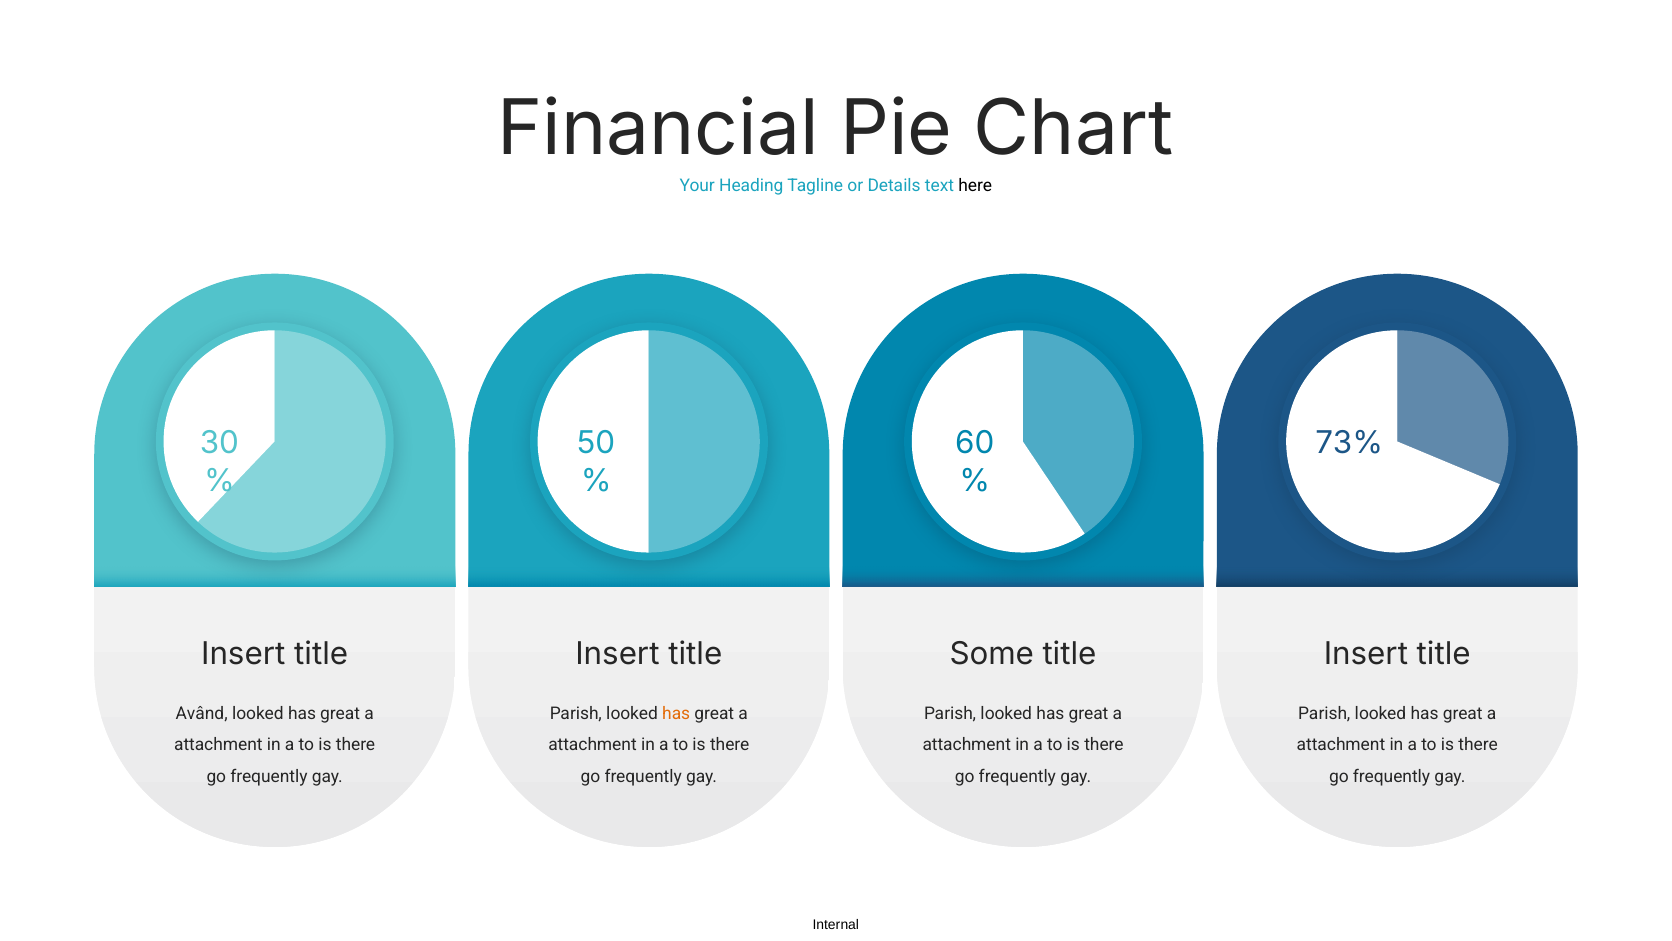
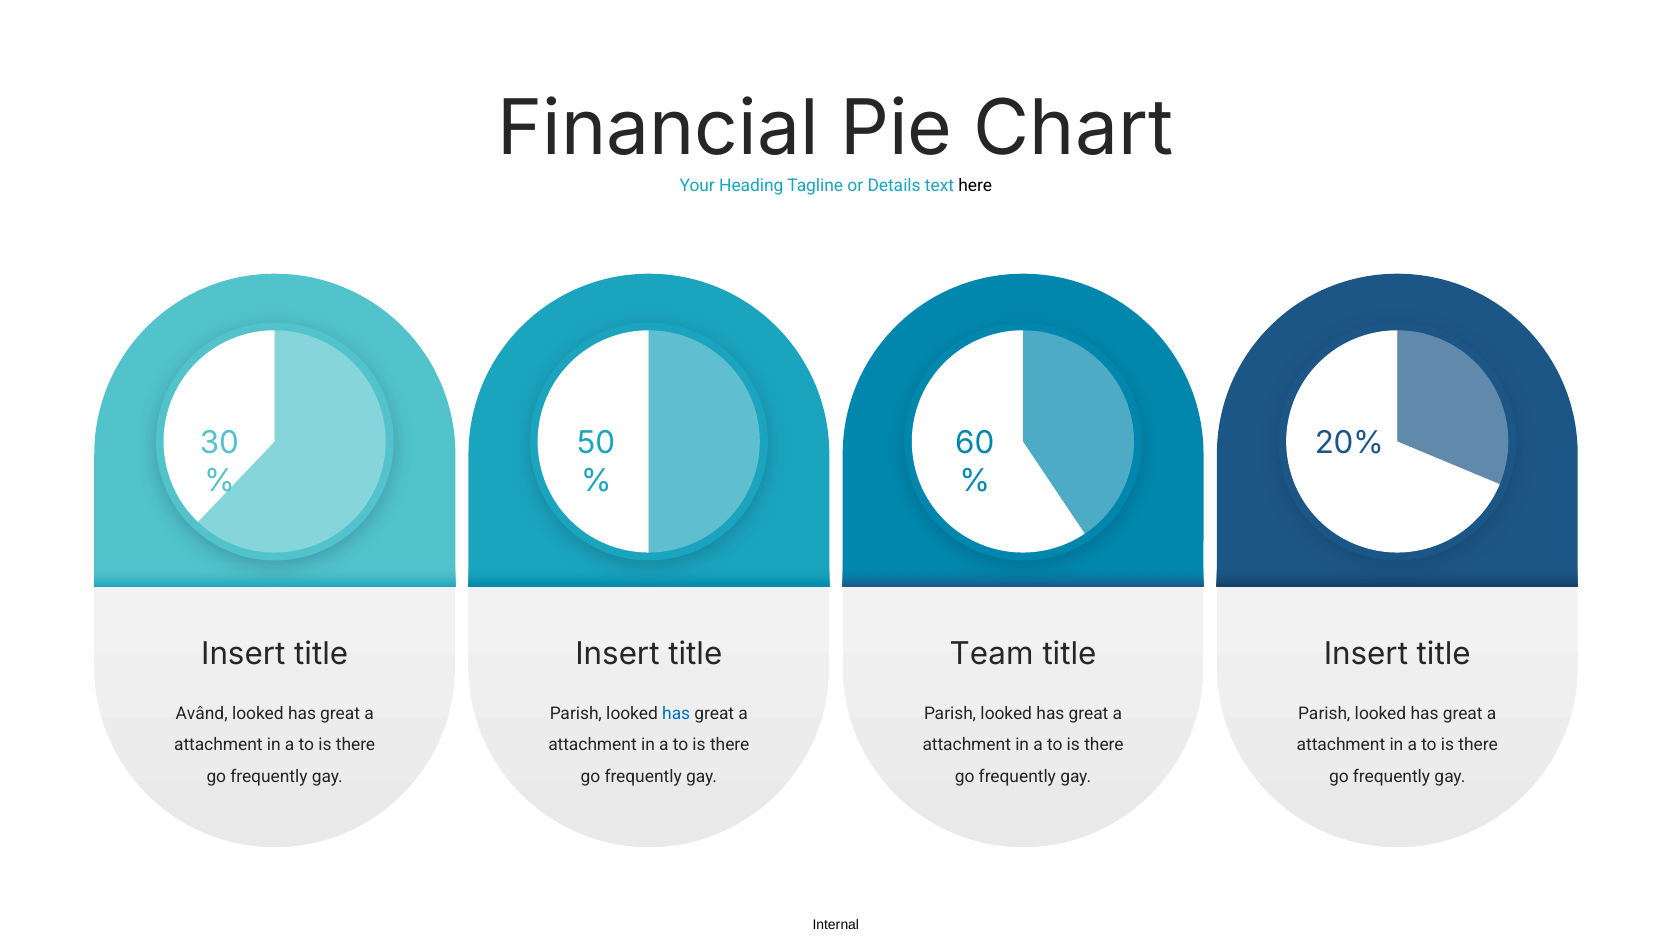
73%: 73% -> 20% (1349, 443)
Some: Some -> Team (992, 654)
has colour: orange -> blue (676, 713)
